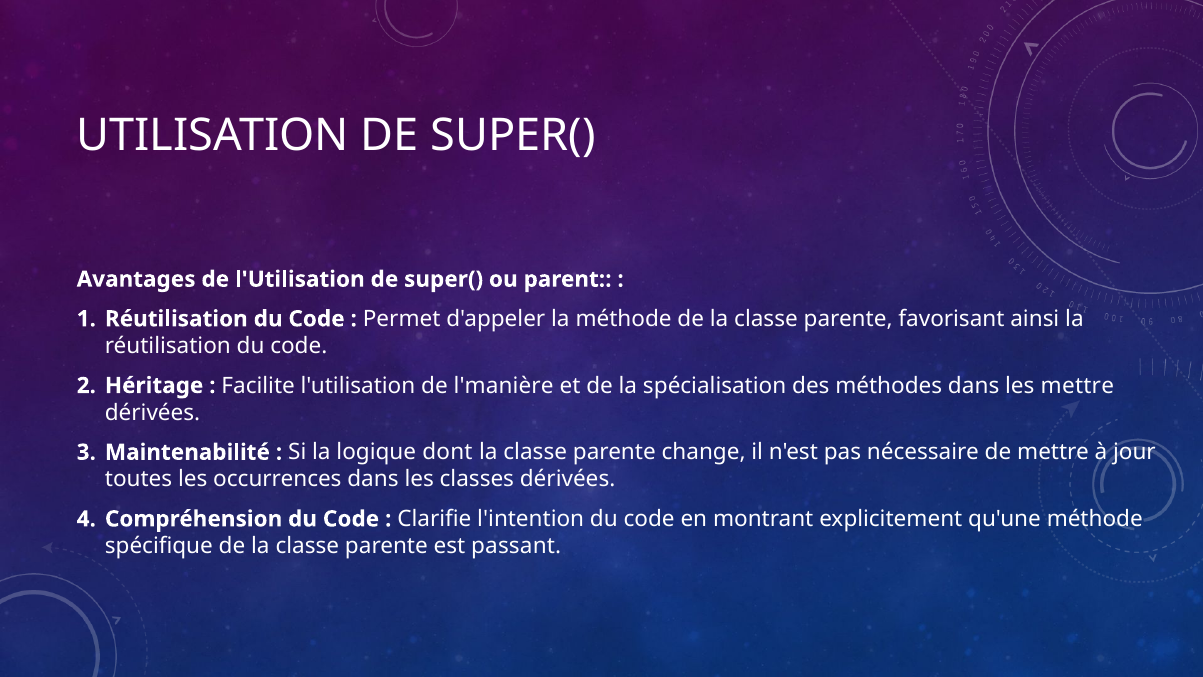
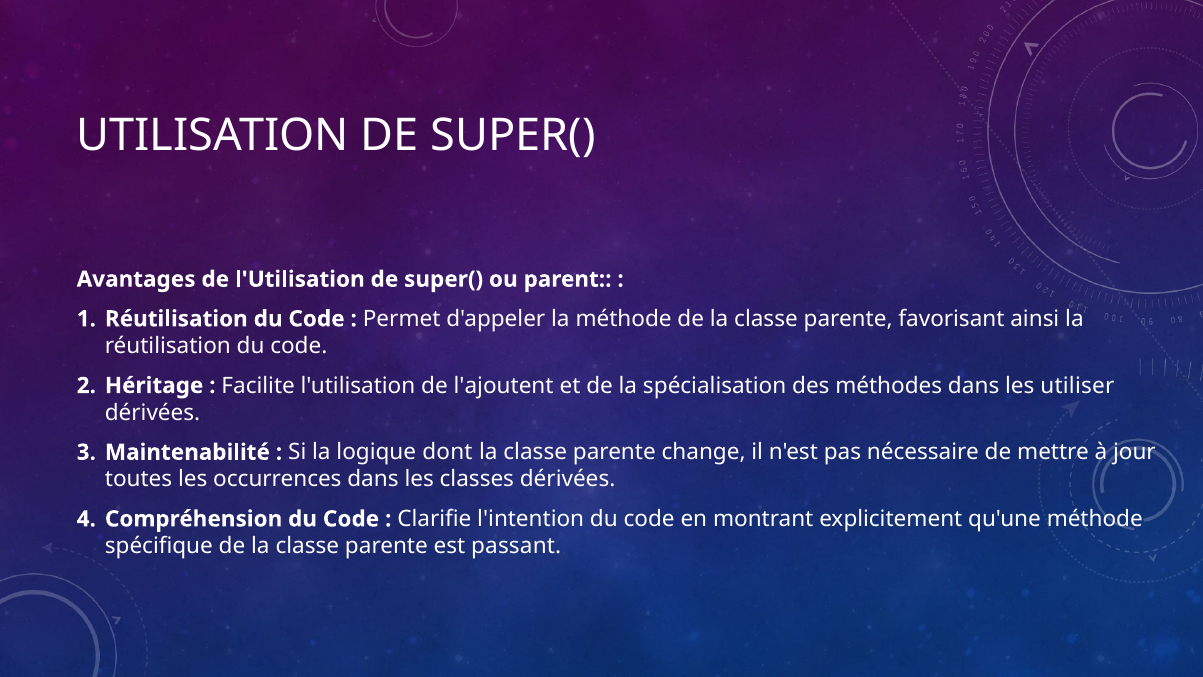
l'manière: l'manière -> l'ajoutent (504, 385)
les mettre: mettre -> utiliser (1077, 385)
